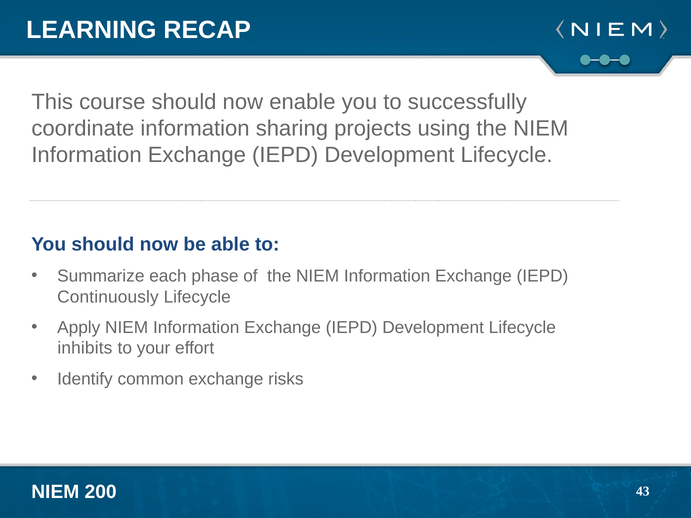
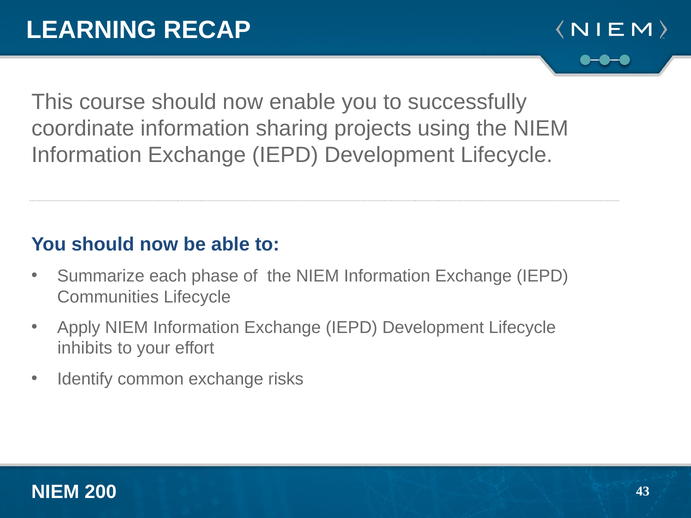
Continuously: Continuously -> Communities (108, 297)
